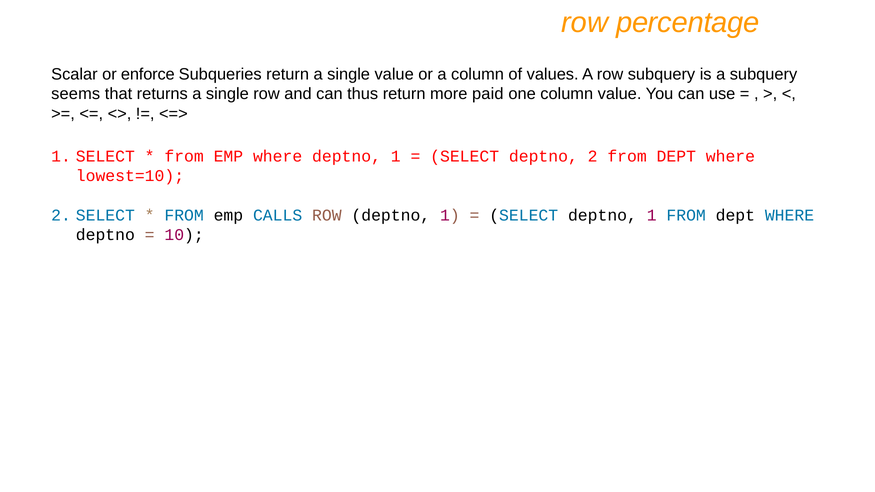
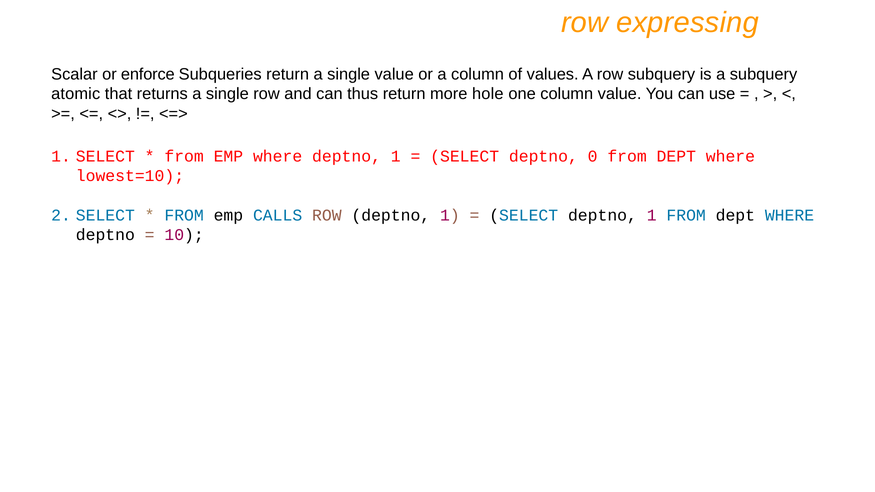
percentage: percentage -> expressing (688, 23)
seems: seems -> atomic (76, 94)
paid: paid -> hole (488, 94)
deptno 2: 2 -> 0 (593, 156)
